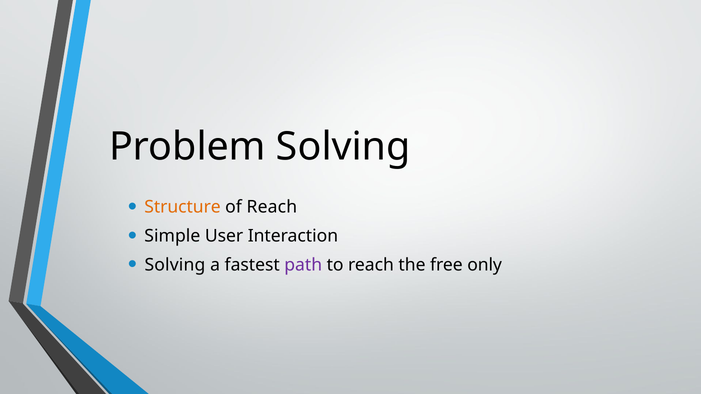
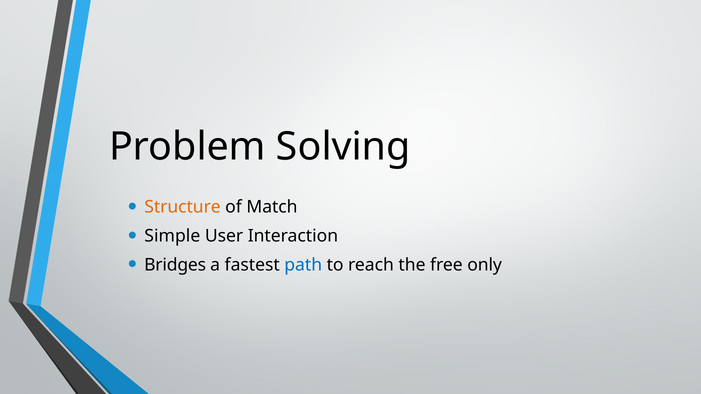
of Reach: Reach -> Match (272, 207)
Solving: Solving -> Bridges (175, 265)
path colour: purple -> blue (303, 265)
